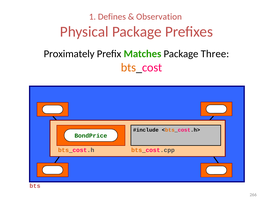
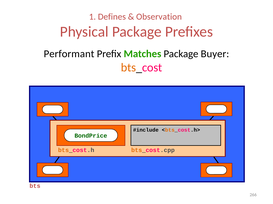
Proximately: Proximately -> Performant (69, 54)
Three: Three -> Buyer (215, 54)
